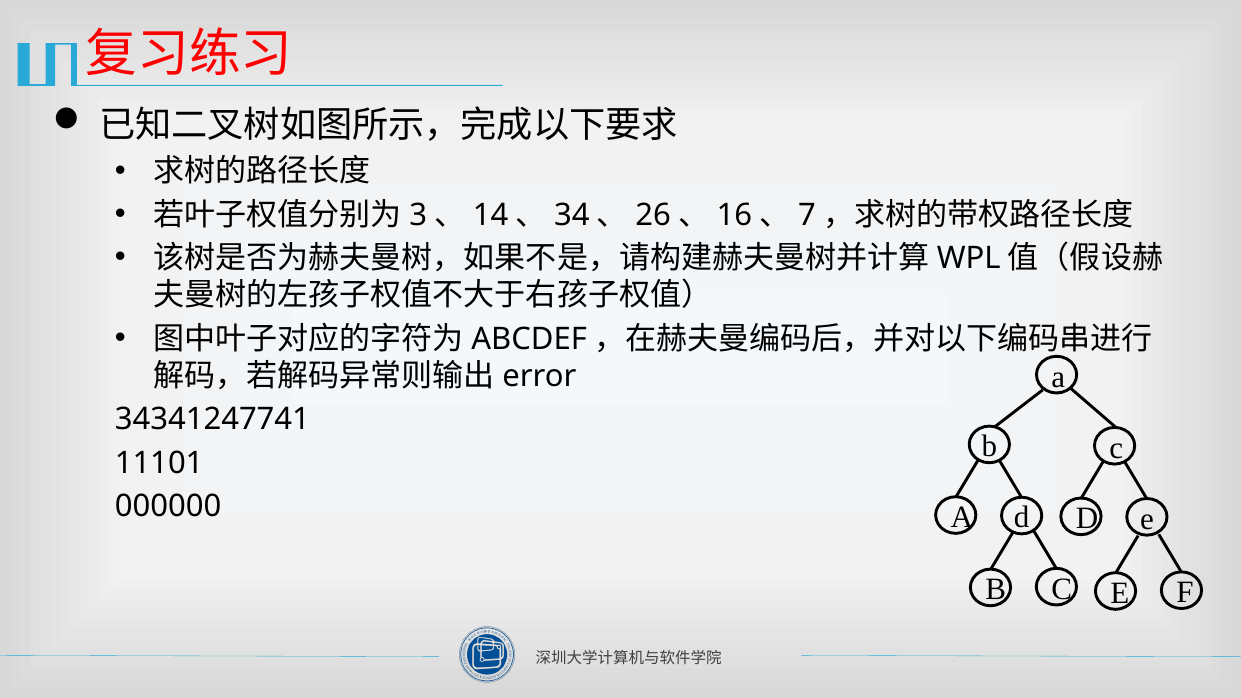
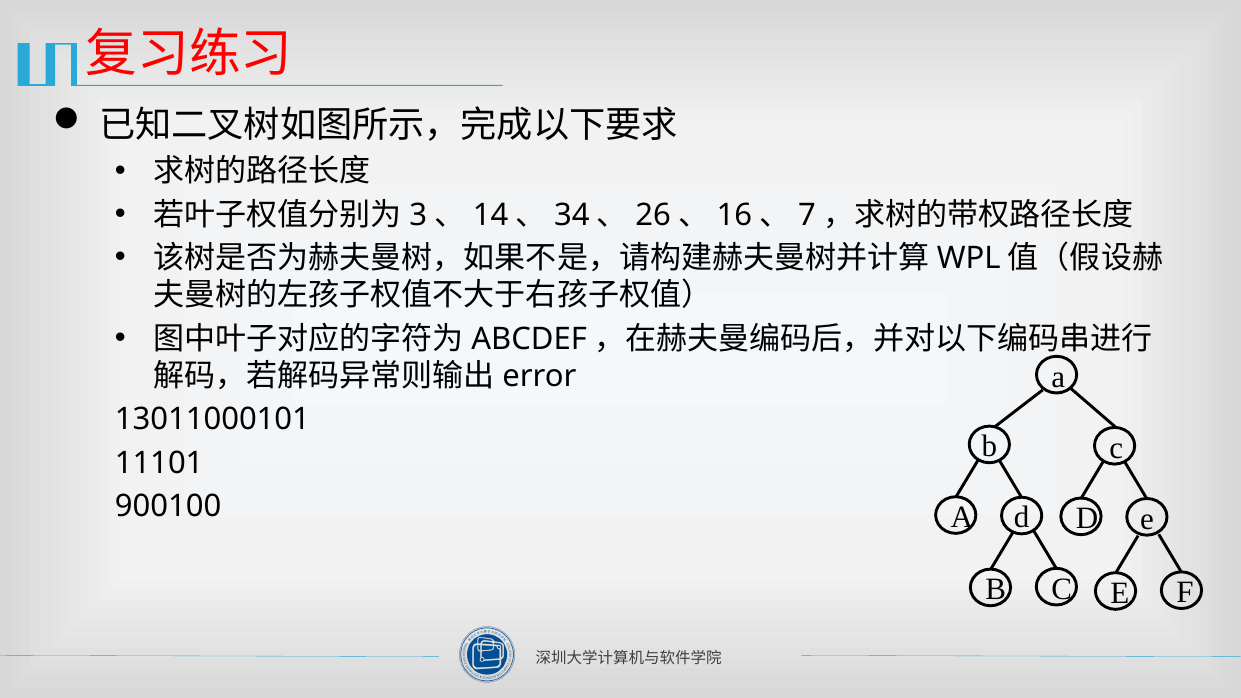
34341247741: 34341247741 -> 13011000101 (212, 420)
000000: 000000 -> 900100 (168, 507)
